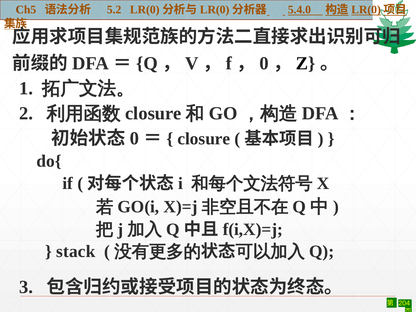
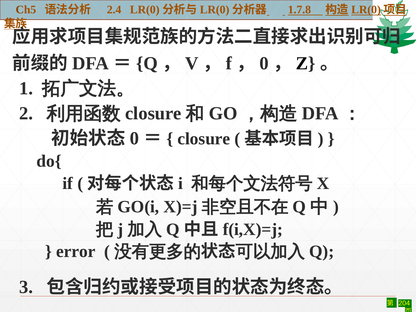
5.2: 5.2 -> 2.4 (114, 10)
5.4.0: 5.4.0 -> 1.7.8 (299, 10)
stack: stack -> error (76, 251)
